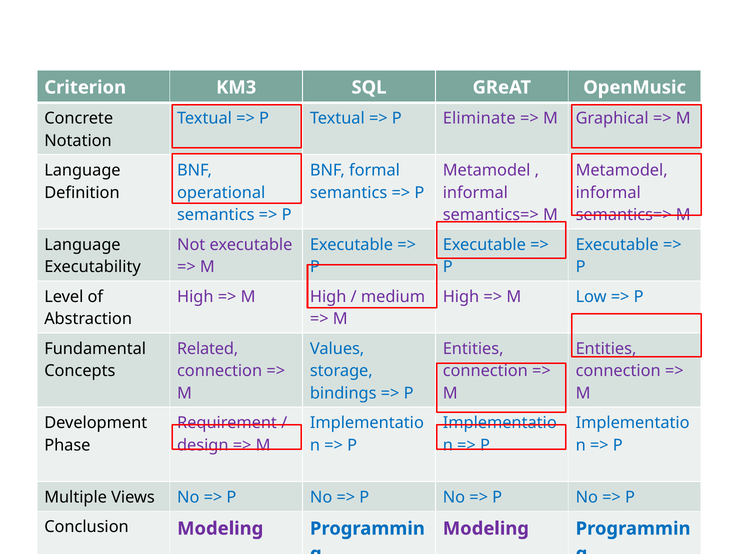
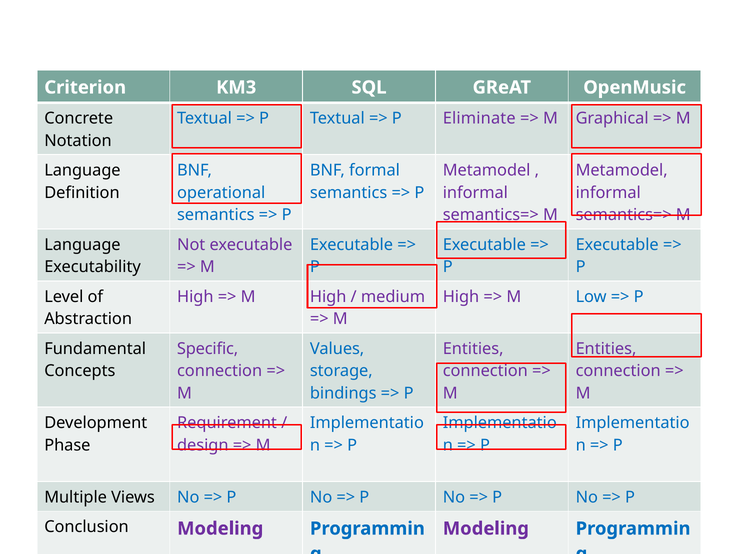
Related: Related -> Specific (208, 348)
